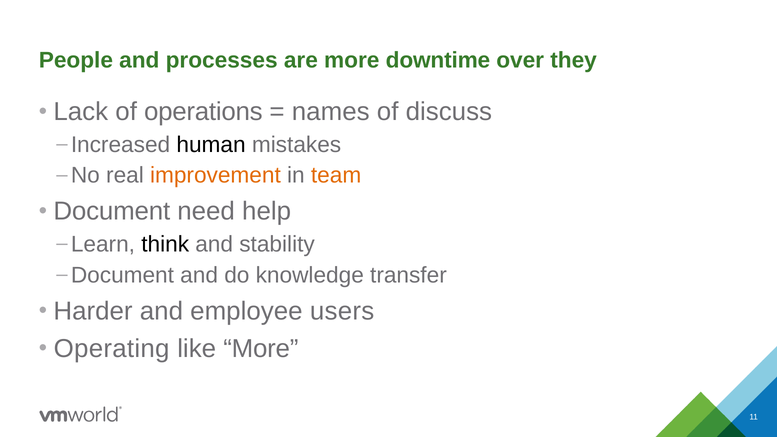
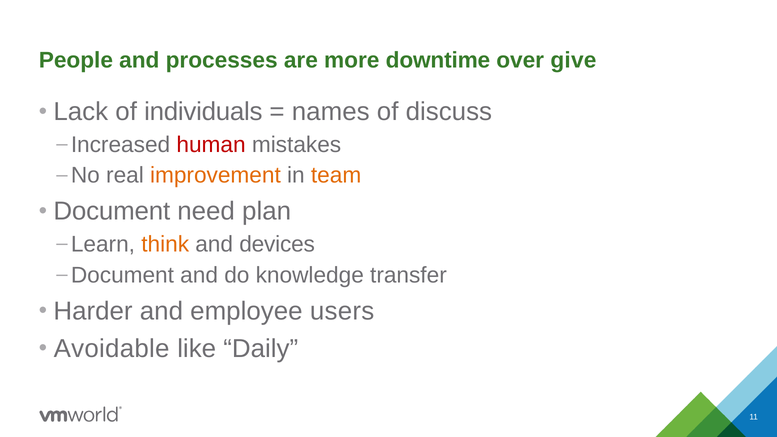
they: they -> give (573, 60)
operations: operations -> individuals (203, 112)
human colour: black -> red (211, 145)
help: help -> plan (267, 212)
think colour: black -> orange (165, 244)
stability: stability -> devices (277, 244)
Operating: Operating -> Avoidable (112, 349)
like More: More -> Daily (261, 349)
